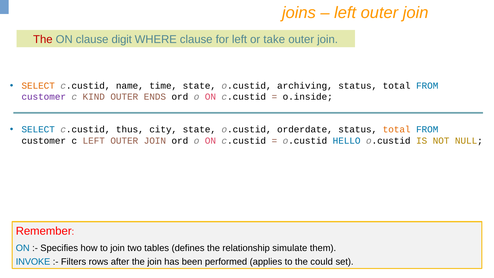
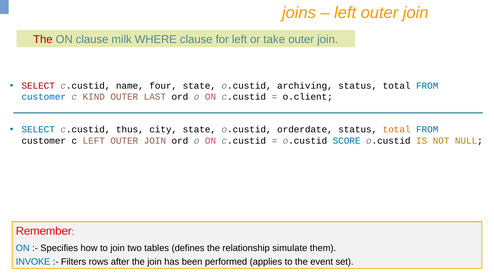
digit: digit -> milk (122, 39)
SELECT colour: orange -> red (38, 86)
time: time -> four (163, 86)
customer colour: purple -> blue (44, 97)
ENDS: ENDS -> LAST (155, 97)
o.inside: o.inside -> o.client (308, 97)
HELLO: HELLO -> SCORE (347, 141)
could: could -> event (322, 262)
